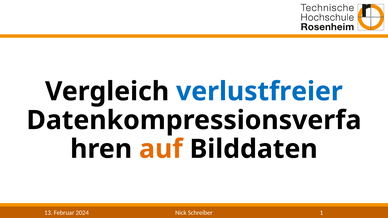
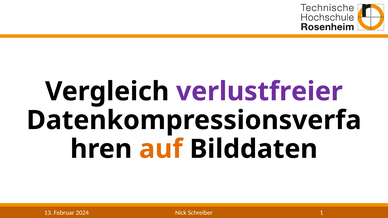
verlustfreier colour: blue -> purple (259, 92)
